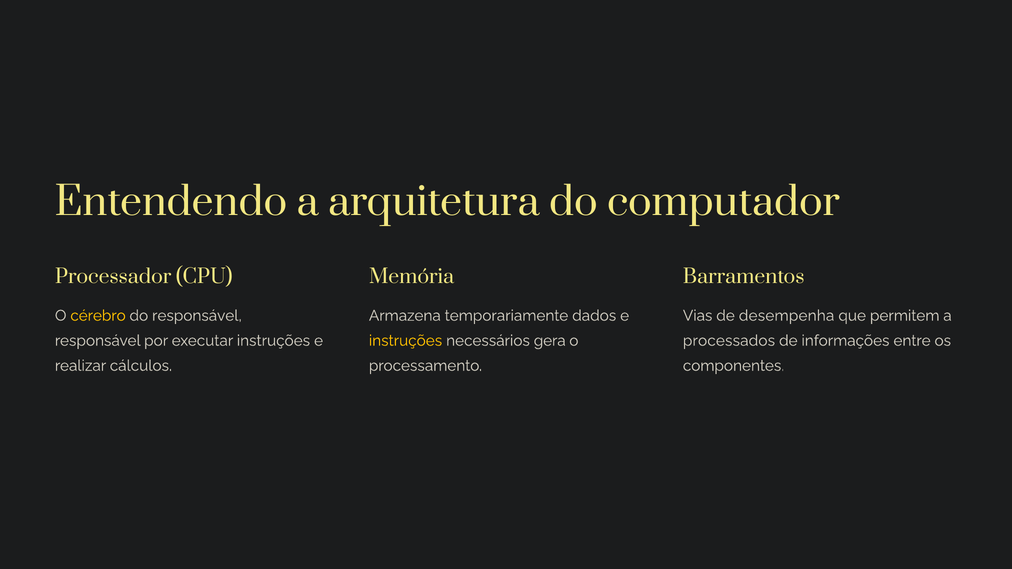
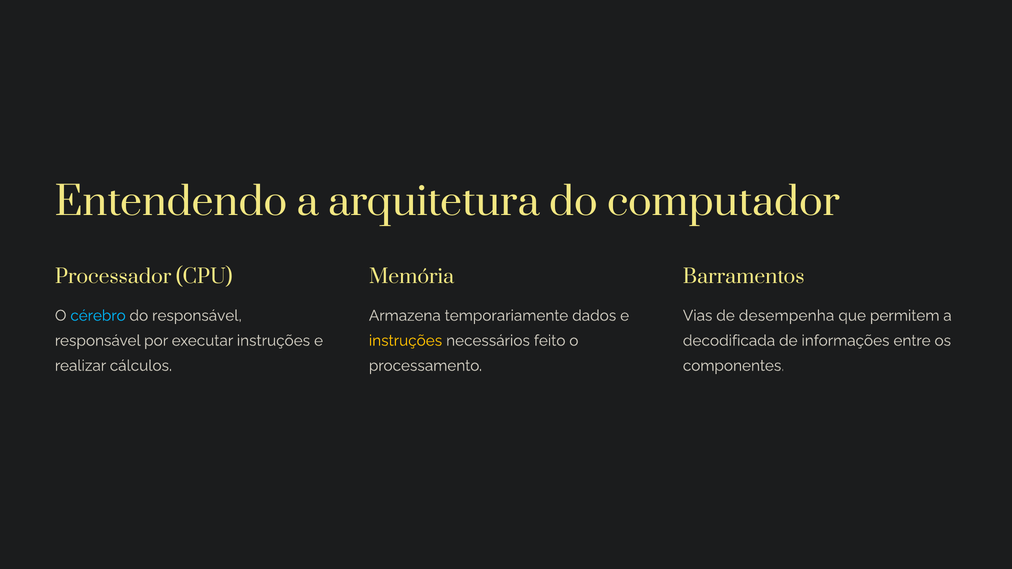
cérebro colour: yellow -> light blue (98, 316)
gera: gera -> feito (550, 341)
processados: processados -> decodificada (729, 341)
